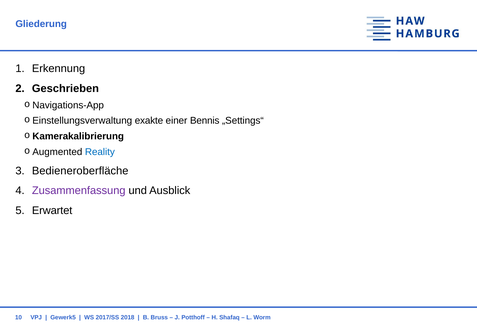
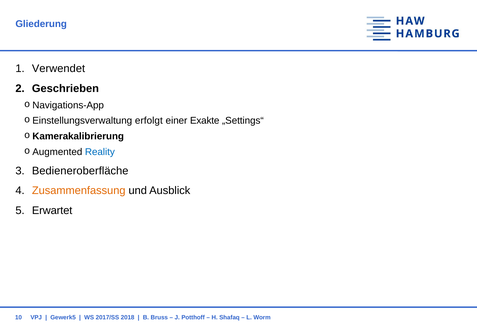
Erkennung: Erkennung -> Verwendet (59, 69)
exakte: exakte -> erfolgt (149, 121)
Bennis: Bennis -> Exakte (205, 121)
Zusammenfassung colour: purple -> orange (79, 191)
